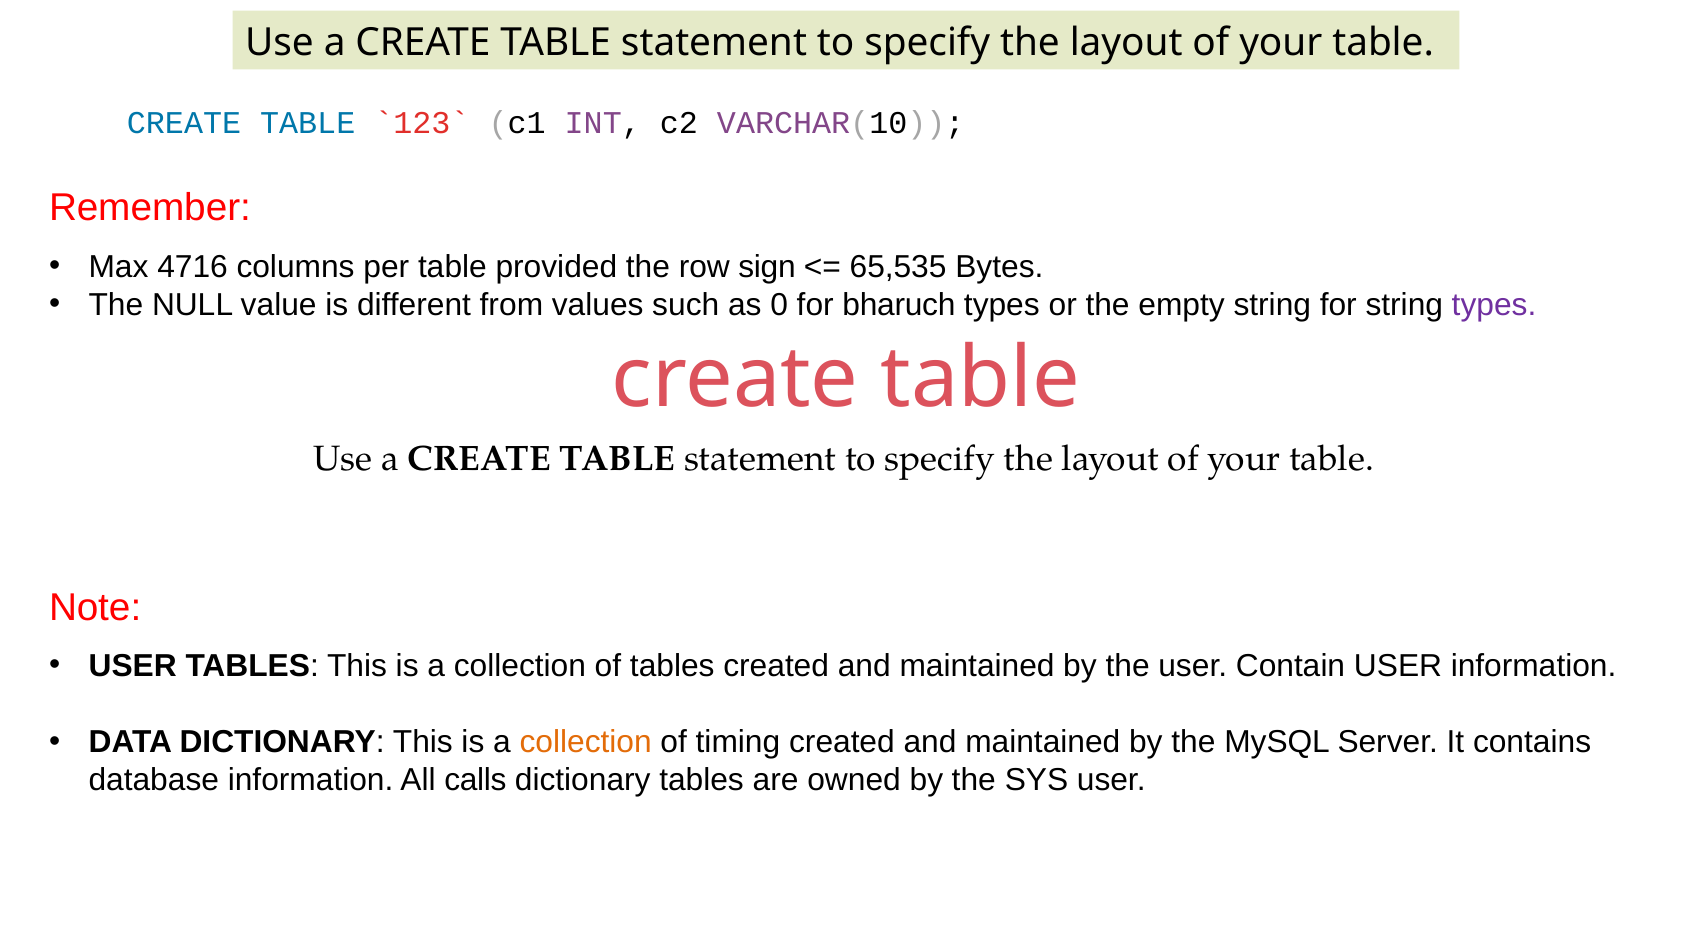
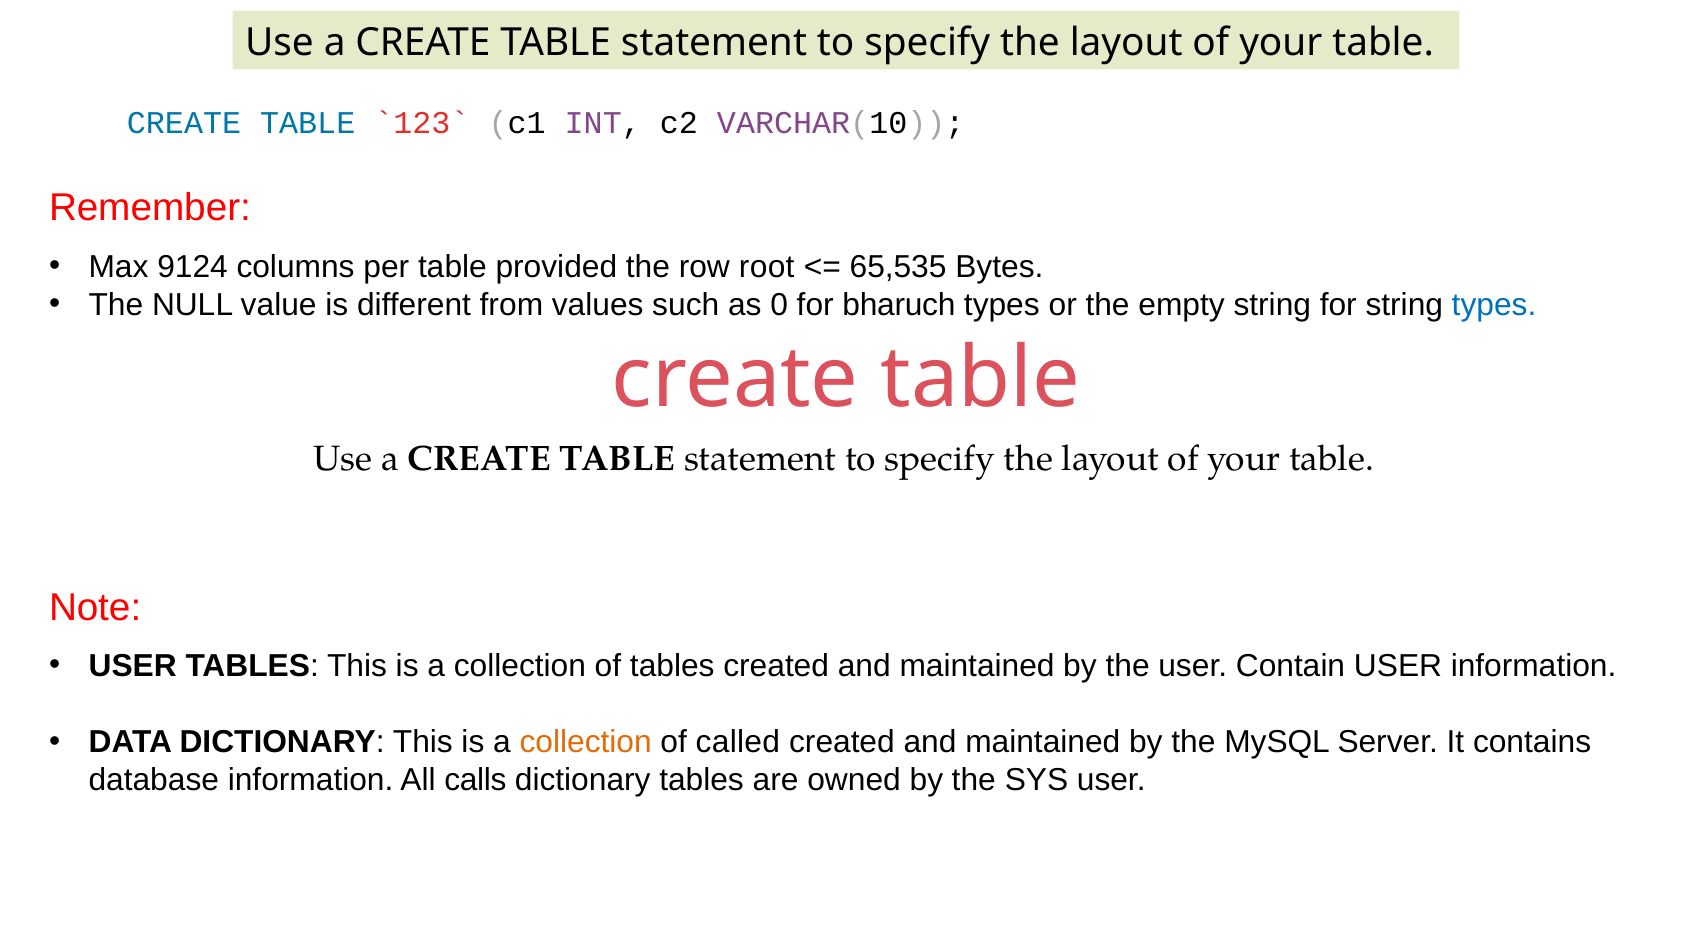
4716: 4716 -> 9124 (193, 267)
sign: sign -> root (767, 267)
types colour: purple -> blue (1494, 305)
timing: timing -> called (738, 743)
